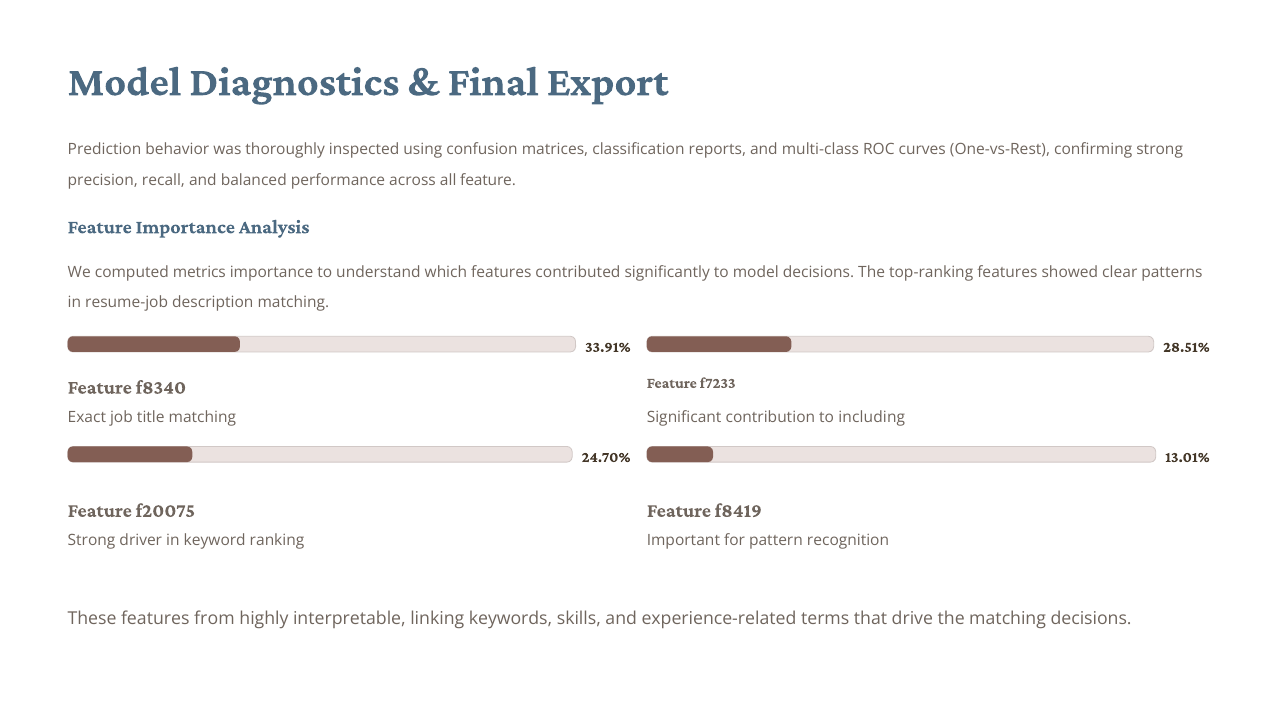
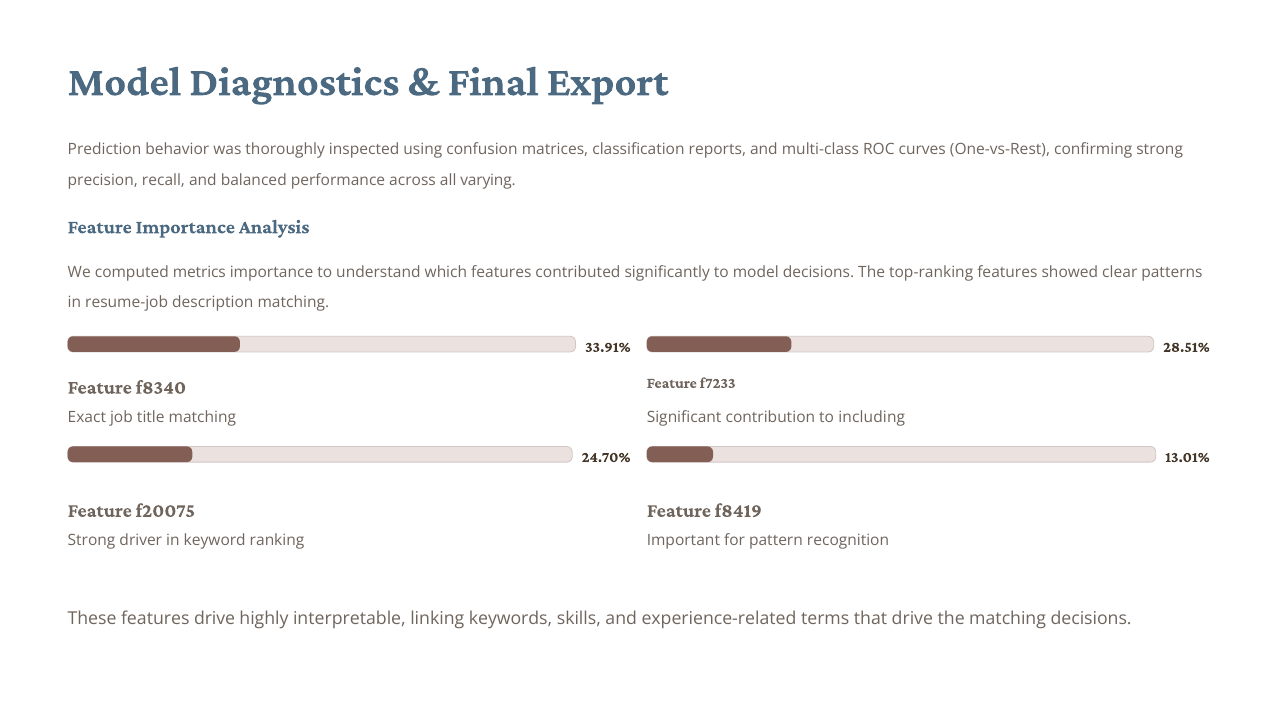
all feature: feature -> varying (488, 180)
features from: from -> drive (215, 618)
